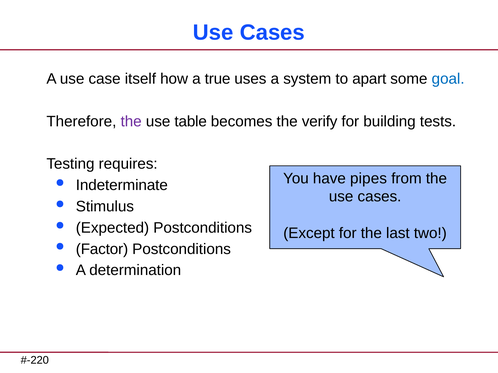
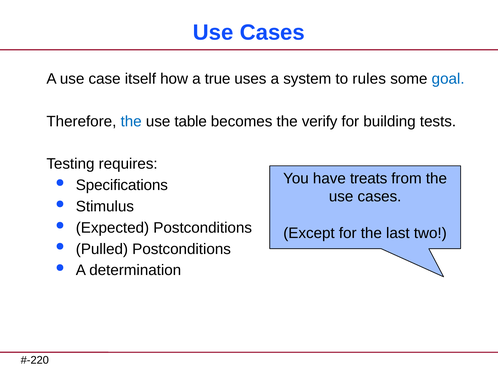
apart: apart -> rules (369, 79)
the colour: purple -> blue (131, 122)
pipes: pipes -> treats (369, 179)
Indeterminate: Indeterminate -> Specifications (122, 185)
Factor: Factor -> Pulled (102, 249)
